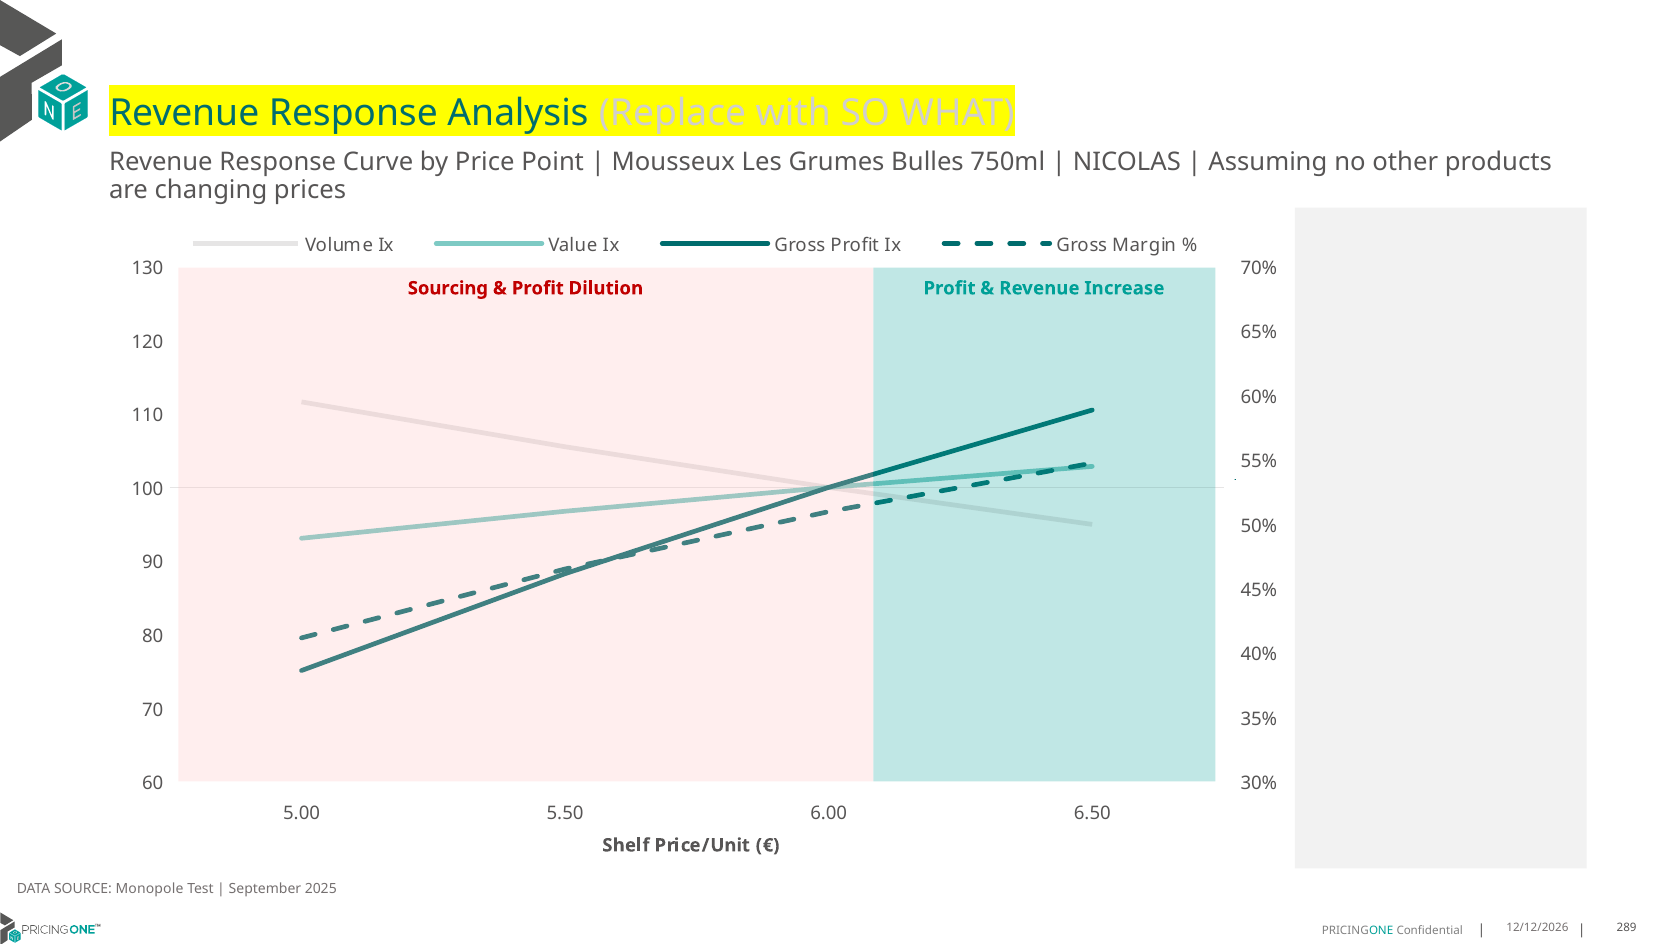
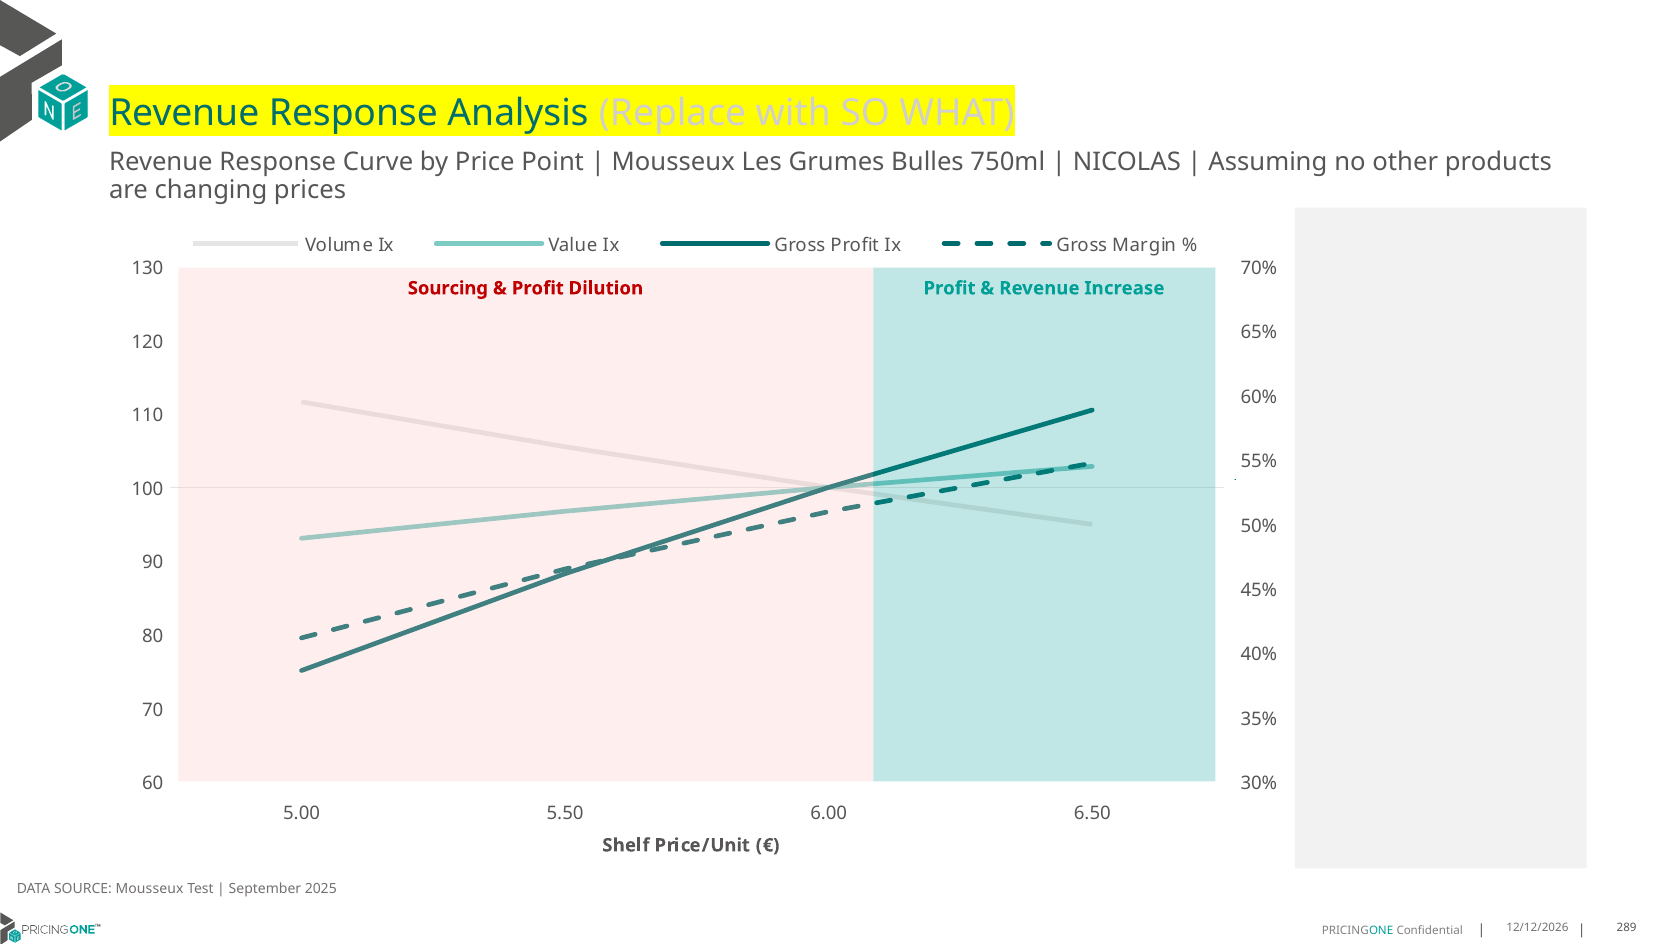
SOURCE Monopole: Monopole -> Mousseux (150, 889)
